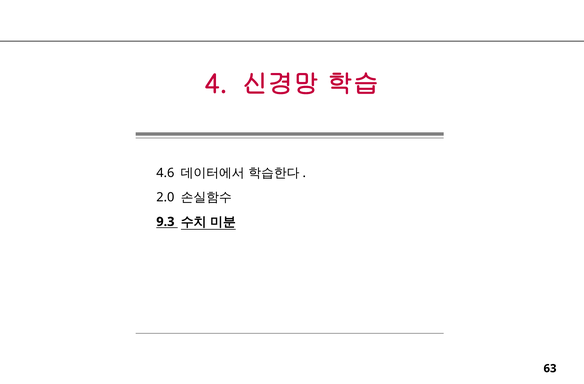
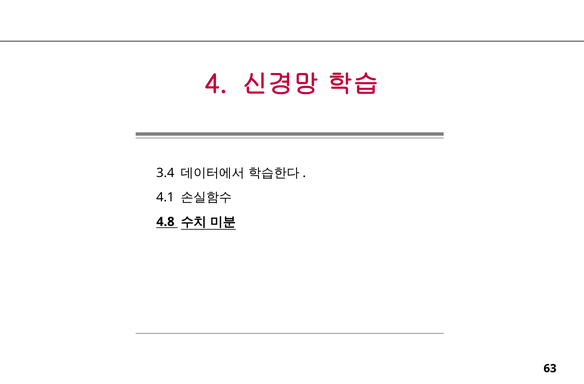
4.6: 4.6 -> 3.4 (165, 173)
2.0: 2.0 -> 4.1 (165, 197)
9.3: 9.3 -> 4.8 (165, 222)
